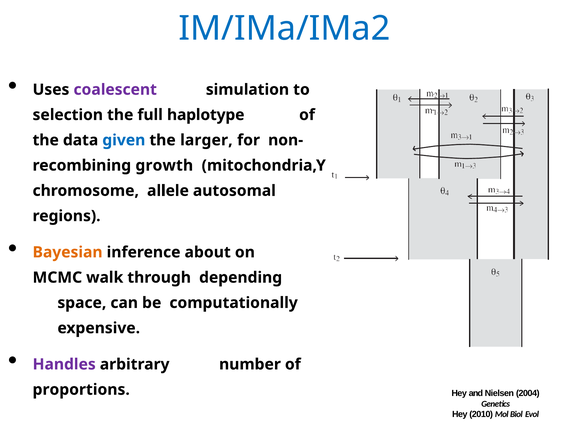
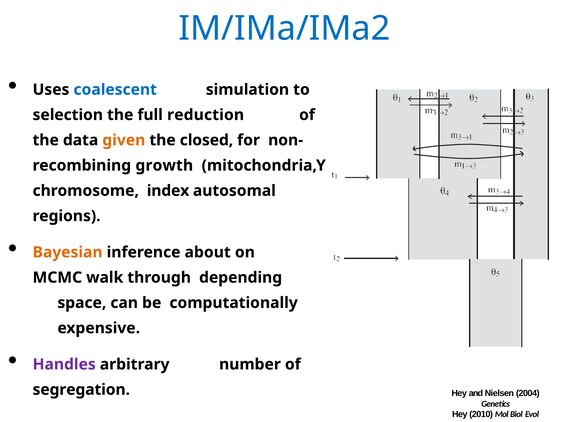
coalescent colour: purple -> blue (115, 89)
haplotype: haplotype -> reduction (206, 115)
given colour: blue -> orange (124, 140)
larger: larger -> closed (206, 140)
allele: allele -> index (168, 190)
proportions: proportions -> segregation (81, 389)
